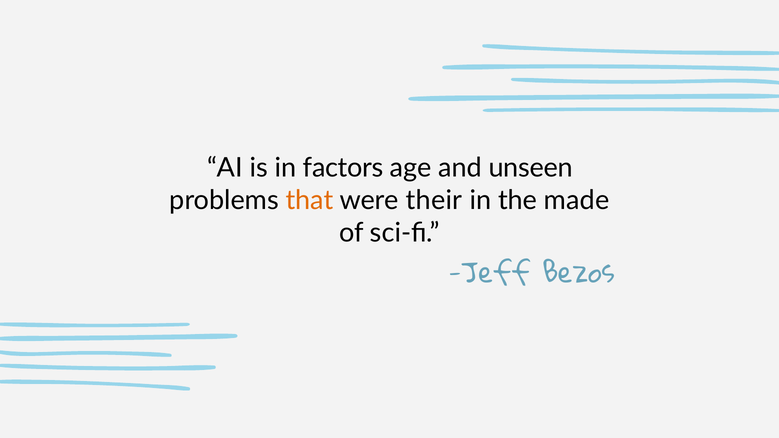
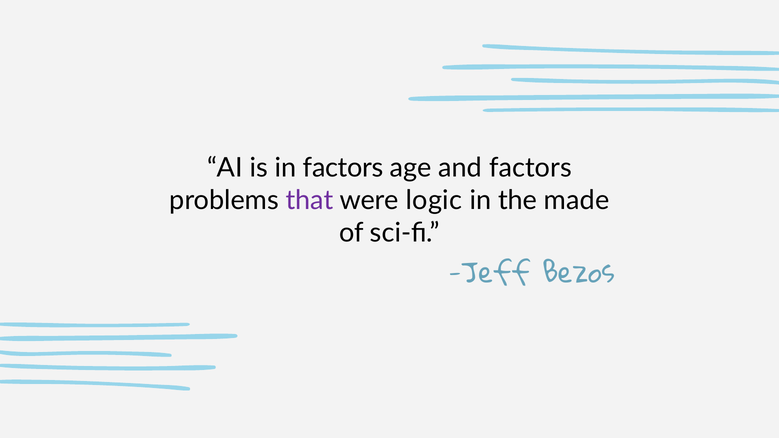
and unseen: unseen -> factors (530, 168)
that colour: orange -> purple (310, 201)
their: their -> logic (434, 201)
